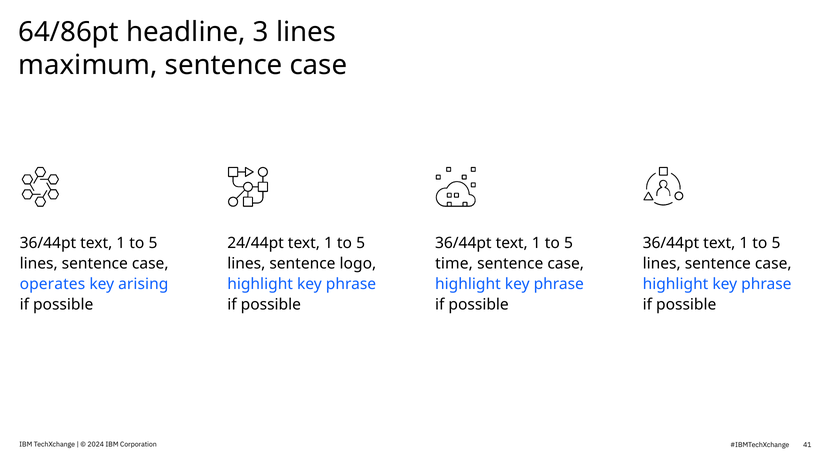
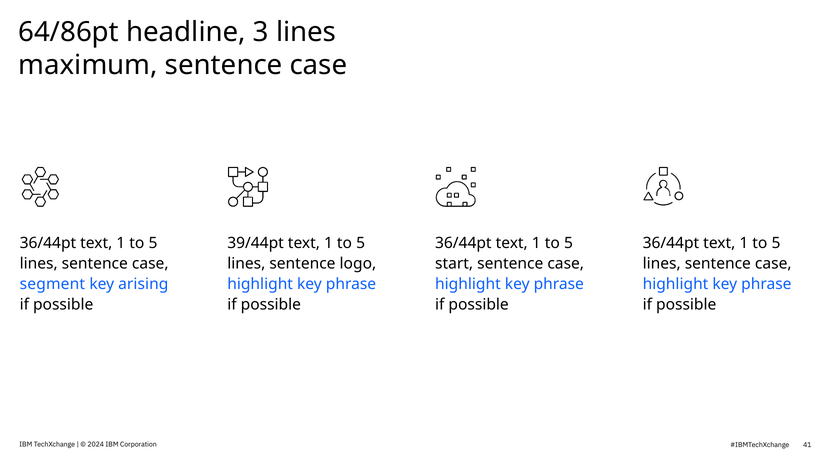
24/44pt: 24/44pt -> 39/44pt (256, 243)
time: time -> start (454, 264)
operates: operates -> segment (52, 285)
